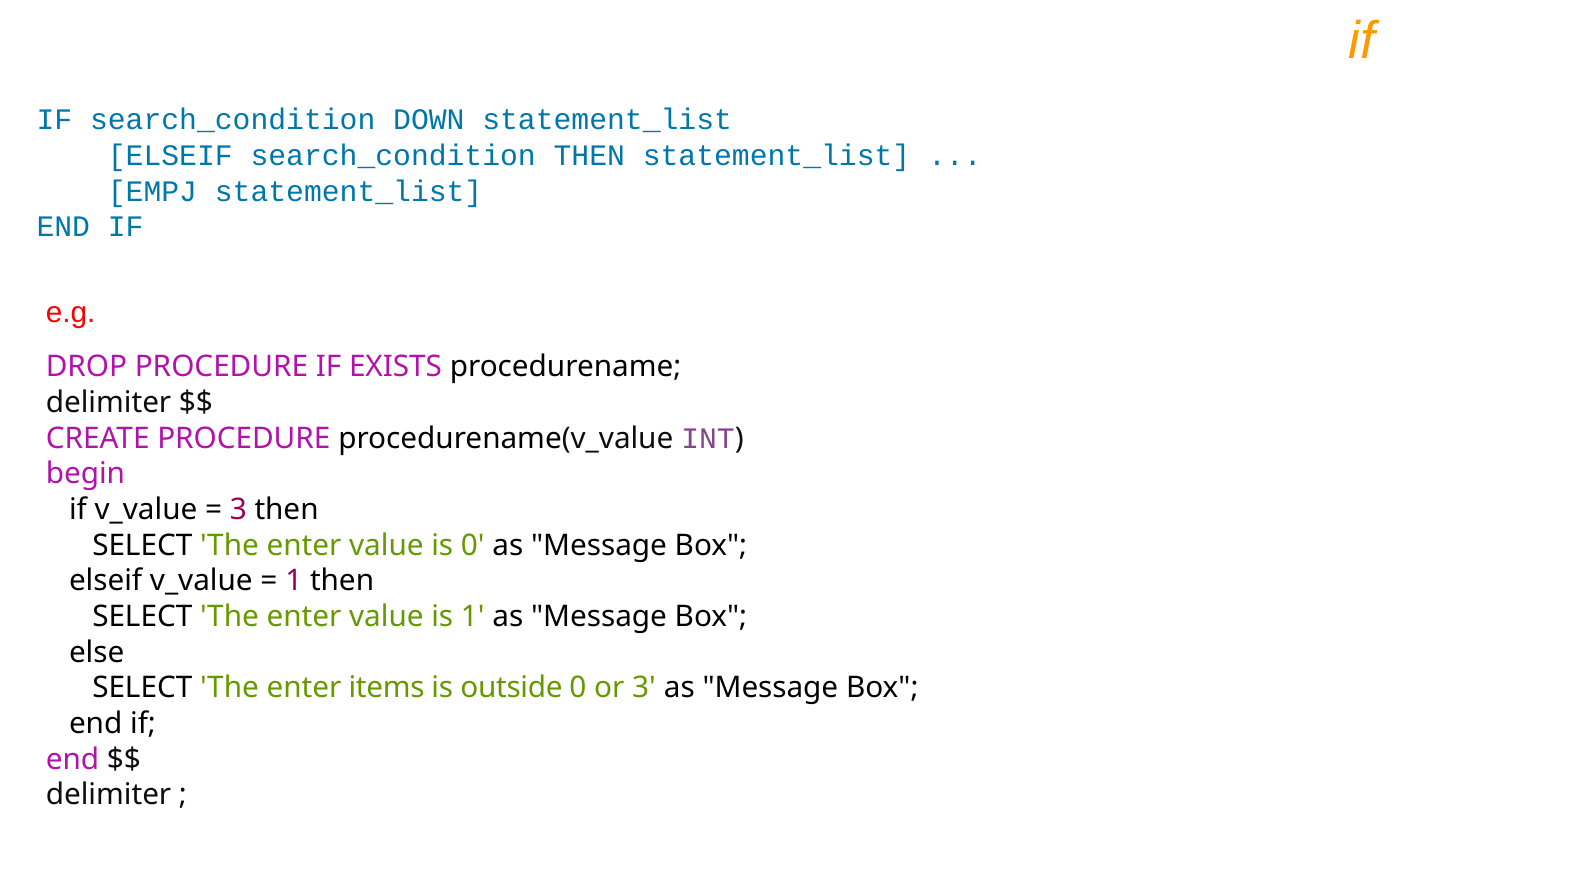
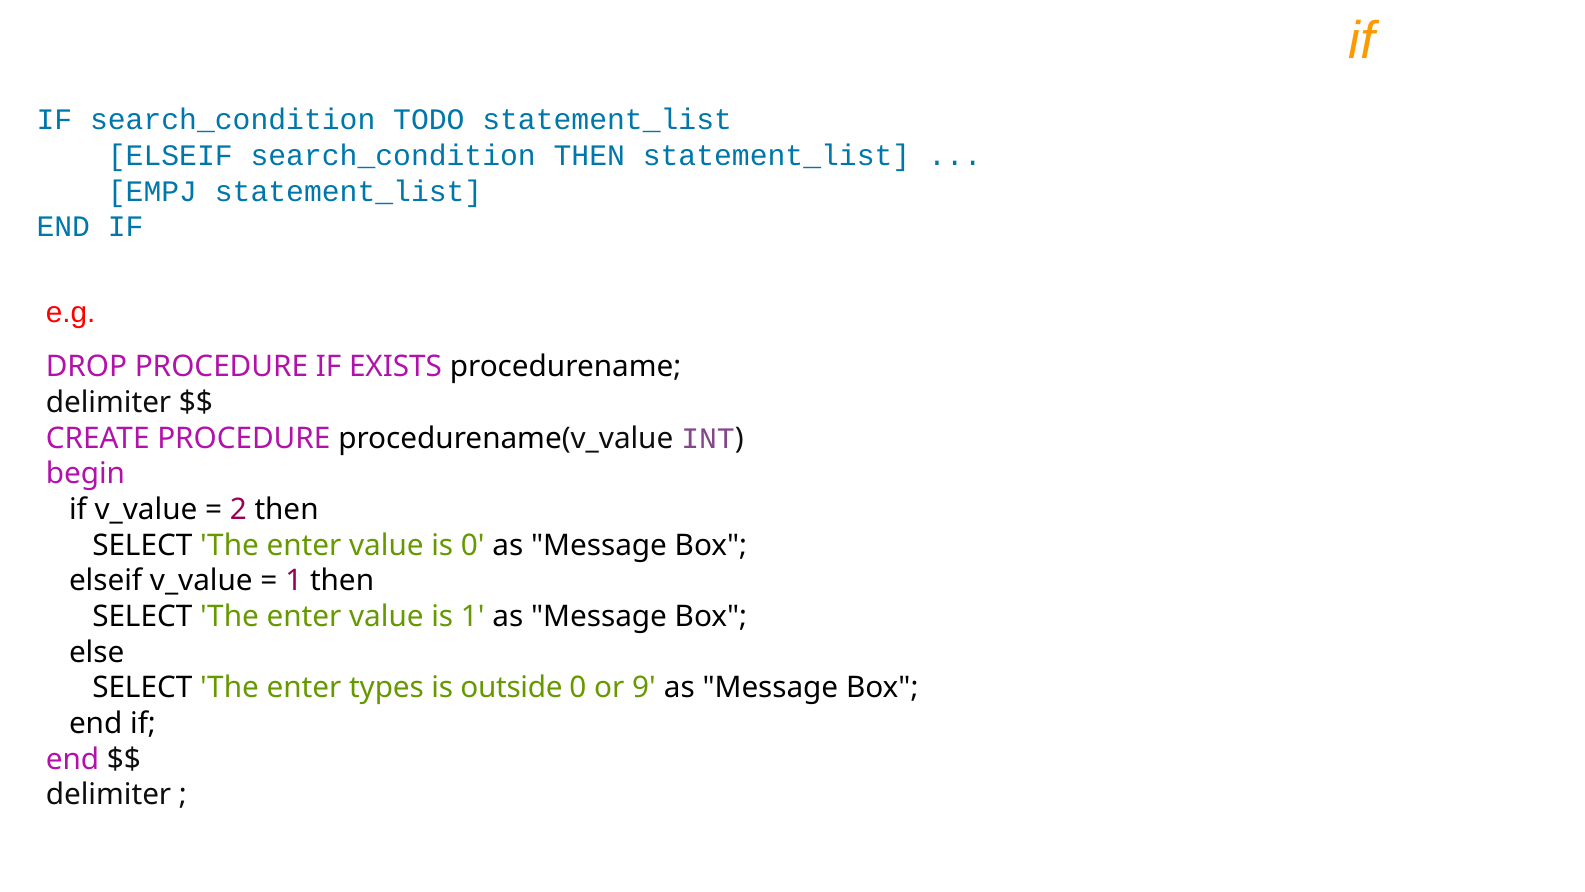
DOWN: DOWN -> TODO (429, 120)
3: 3 -> 2 (238, 509)
items: items -> types (386, 688)
or 3: 3 -> 9 (644, 688)
